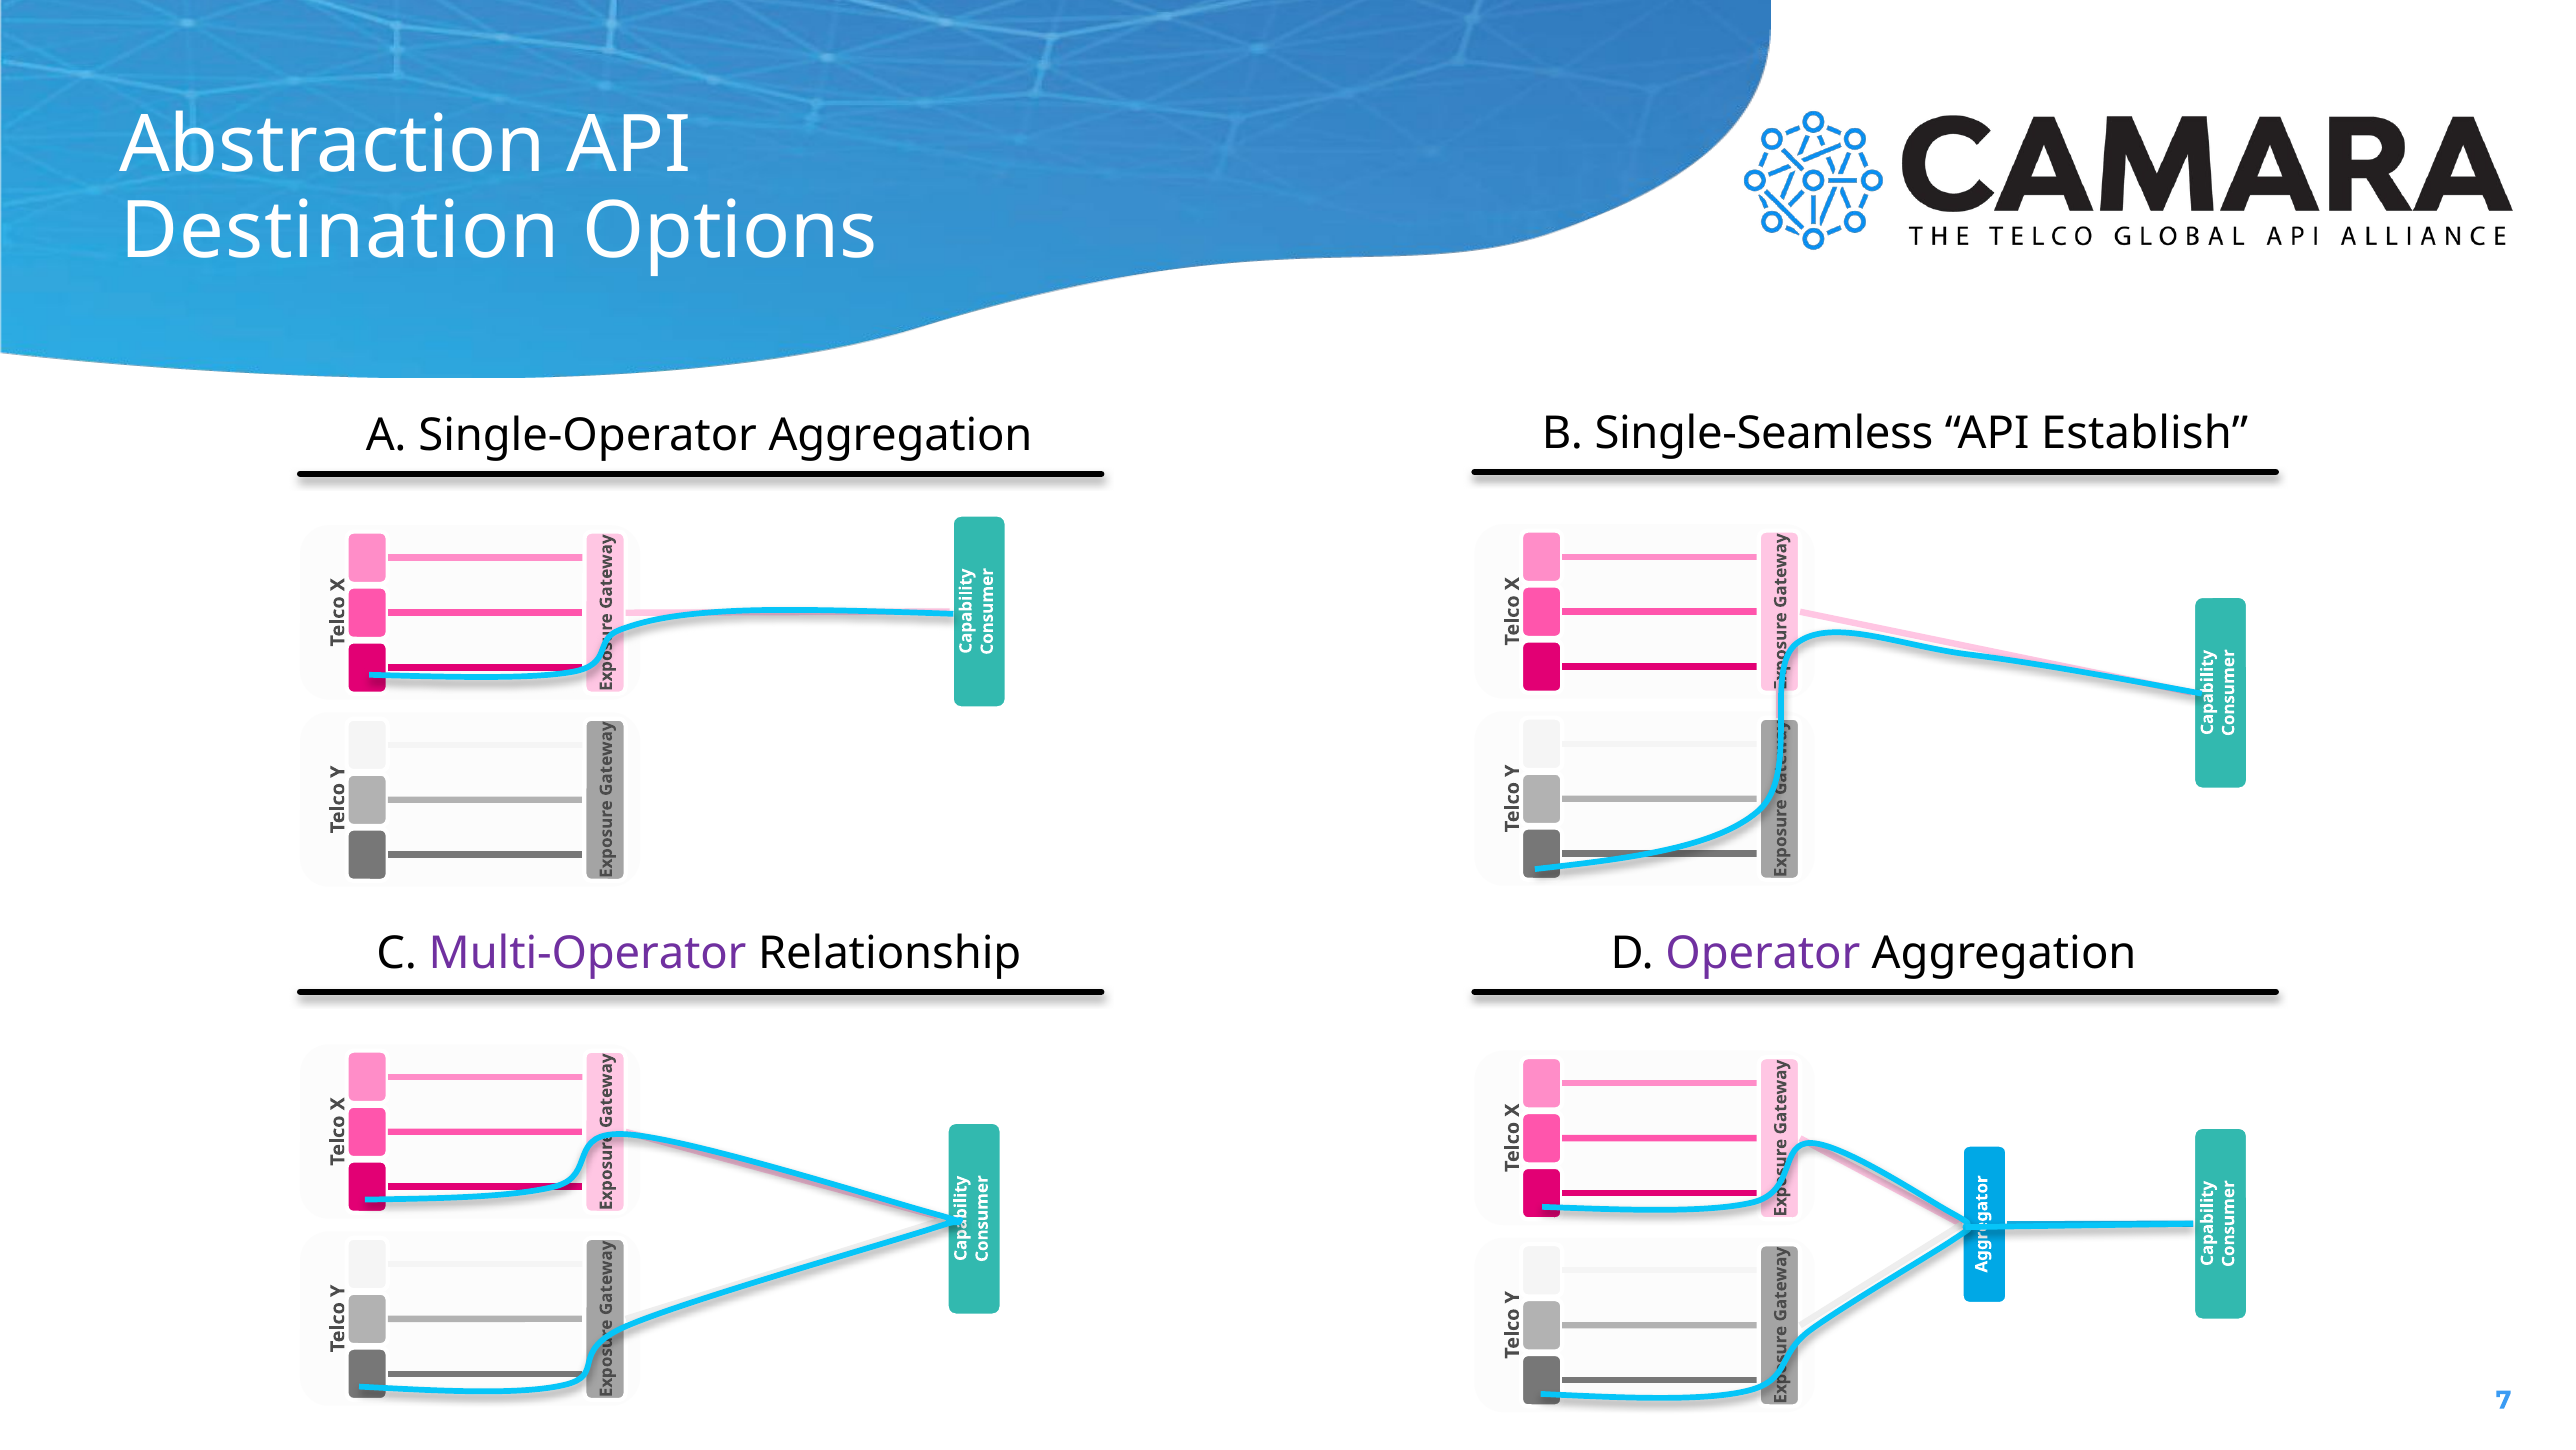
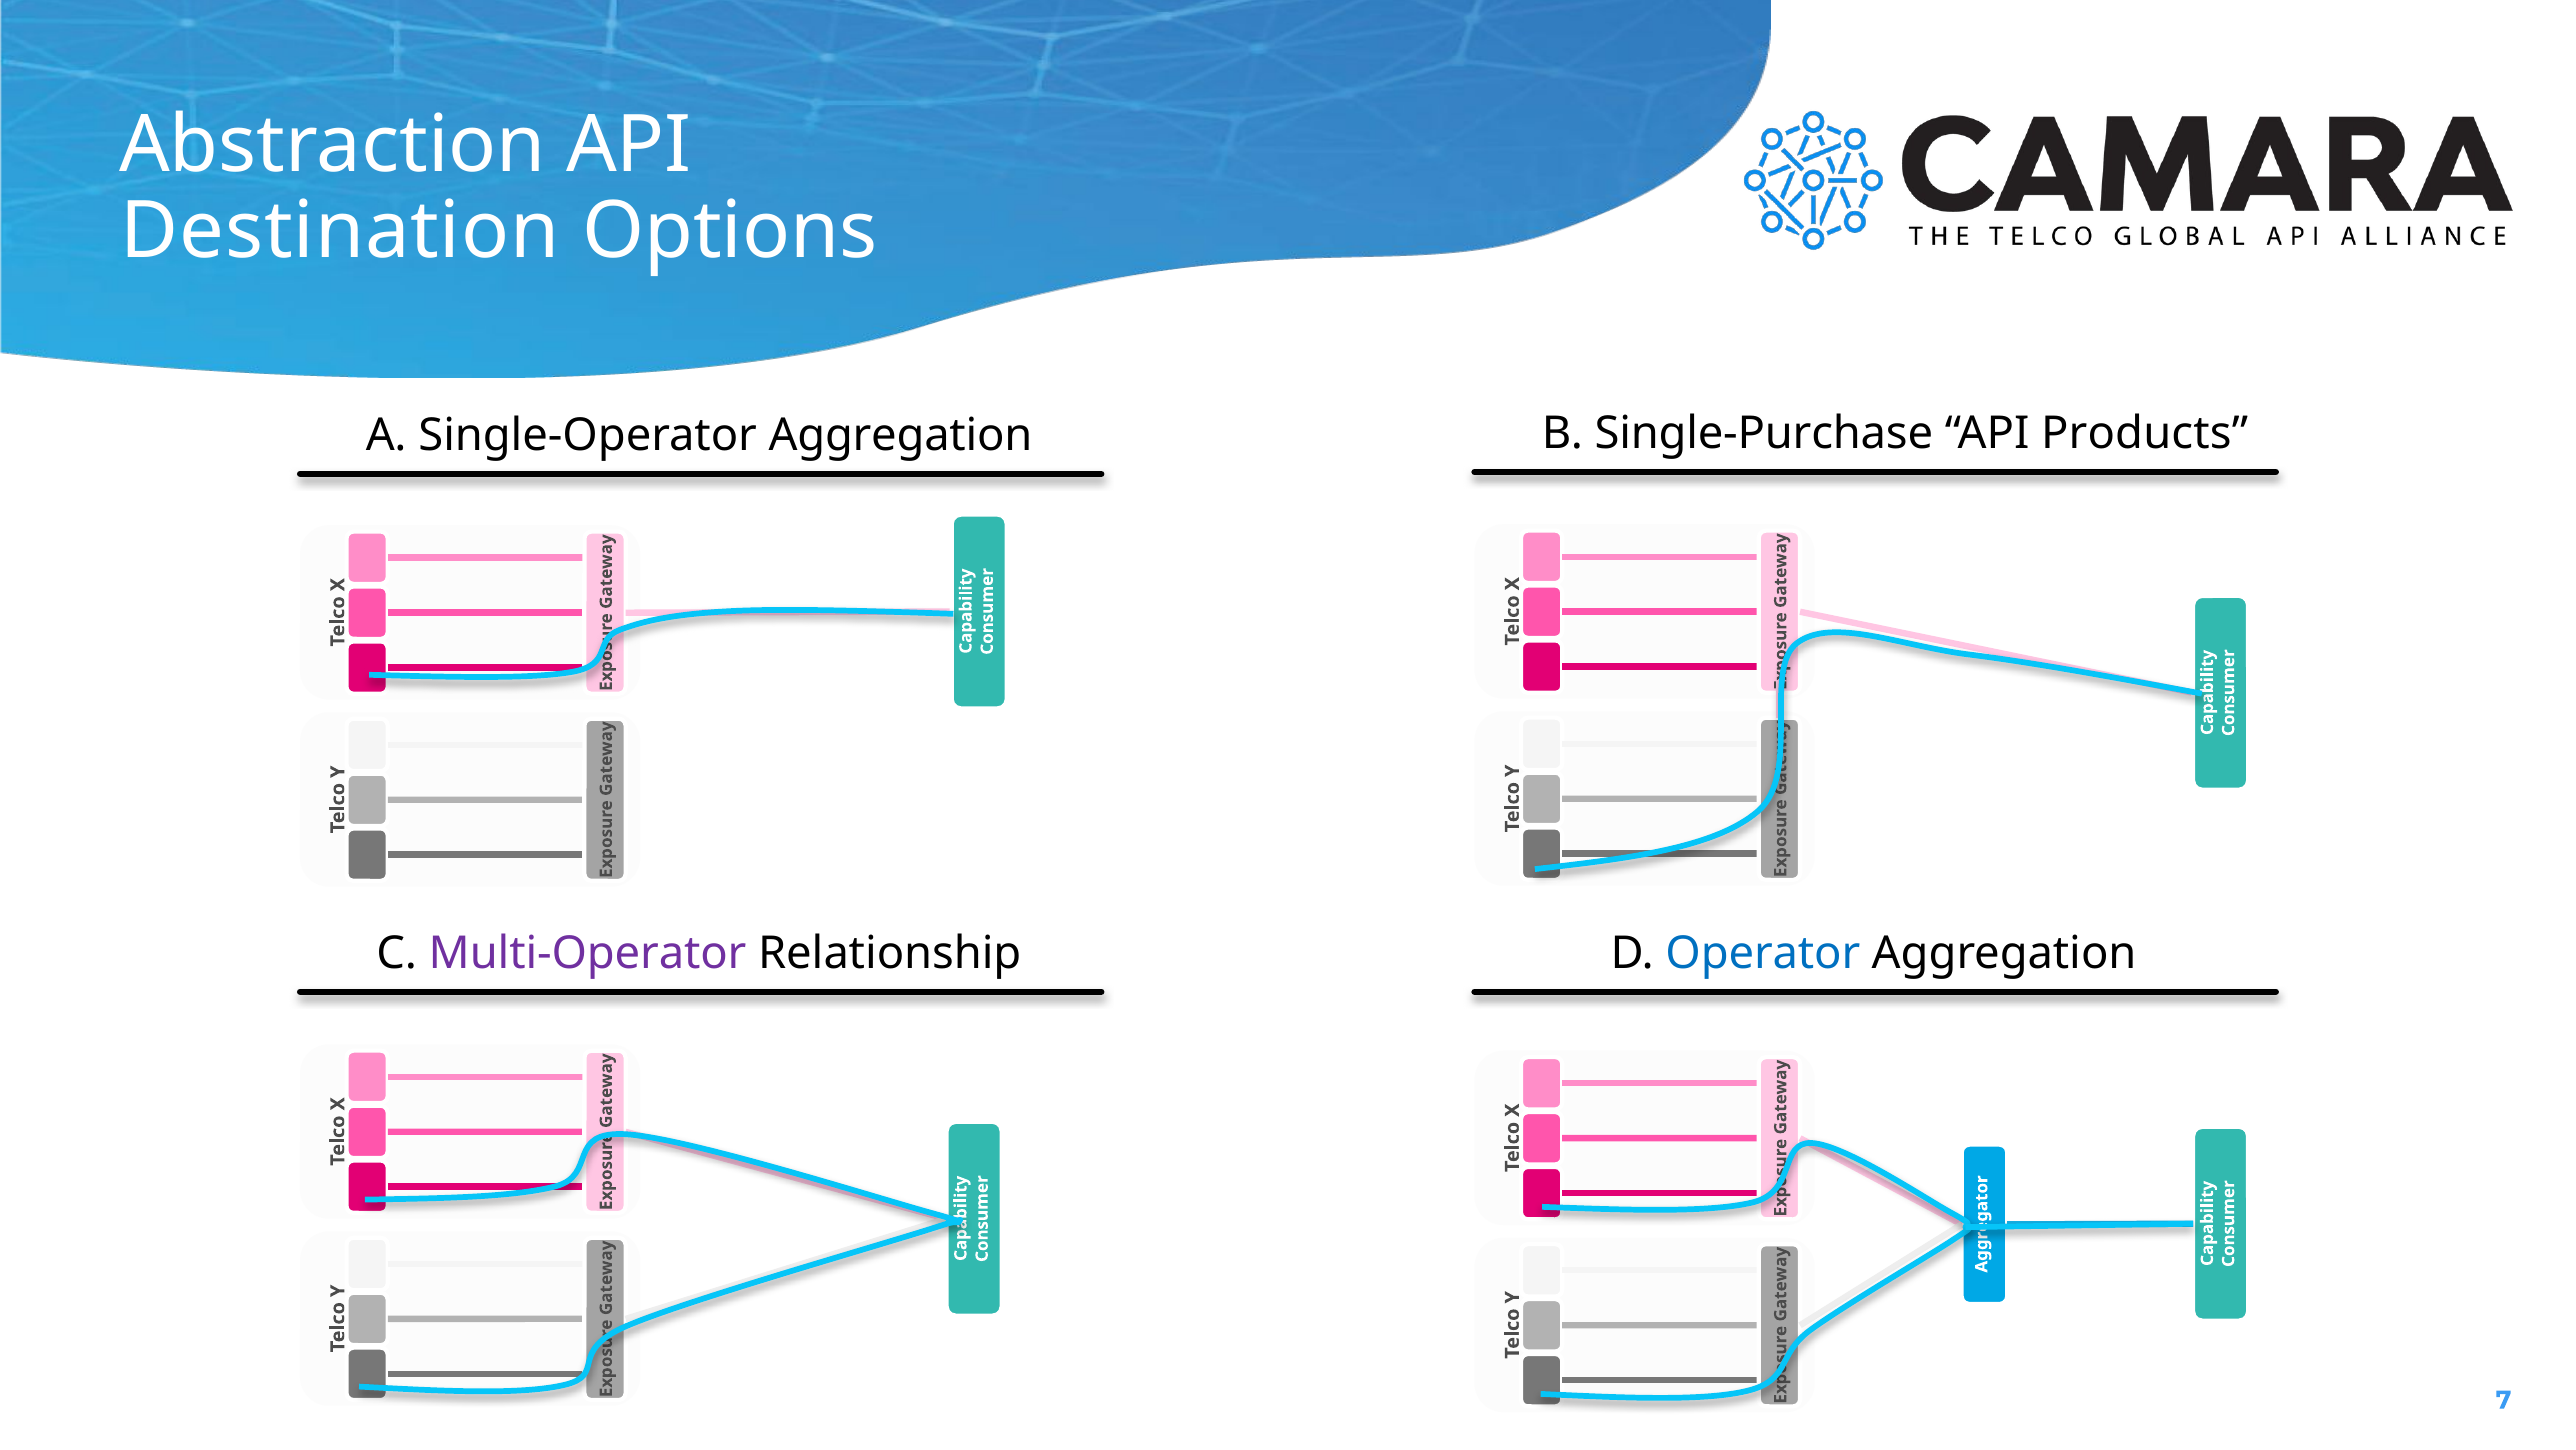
Single-Seamless: Single-Seamless -> Single-Purchase (1764, 434)
Establish: Establish -> Products (2145, 434)
Operator colour: purple -> blue (1763, 953)
